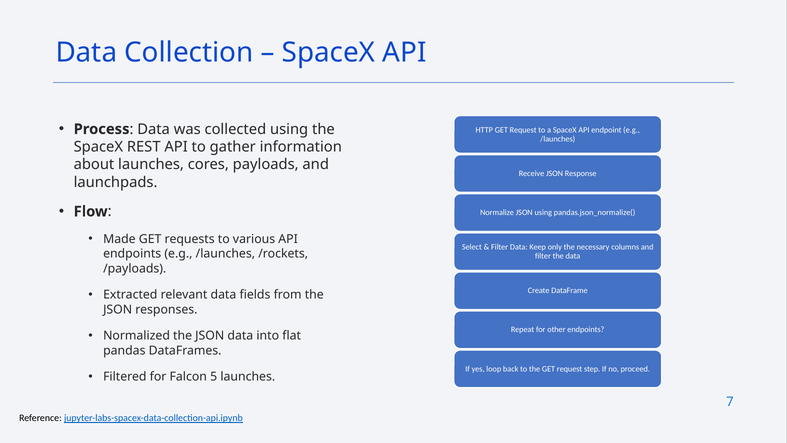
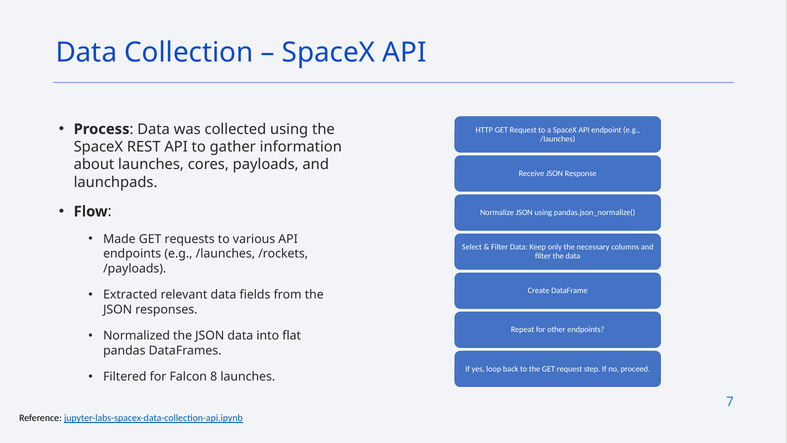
5: 5 -> 8 (214, 377)
